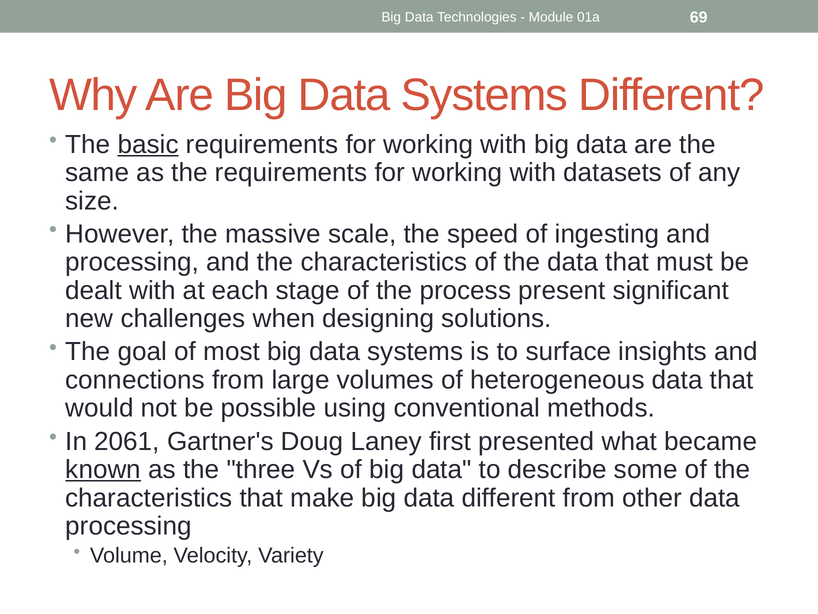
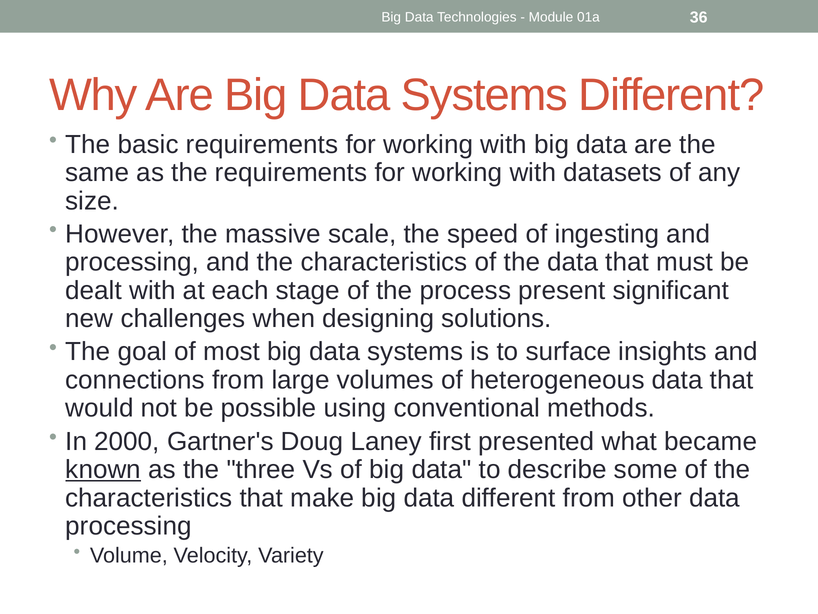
69: 69 -> 36 (699, 17)
basic underline: present -> none (148, 144)
2061: 2061 -> 2000 (127, 441)
